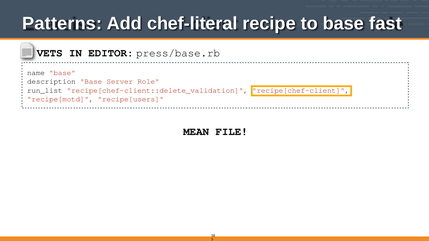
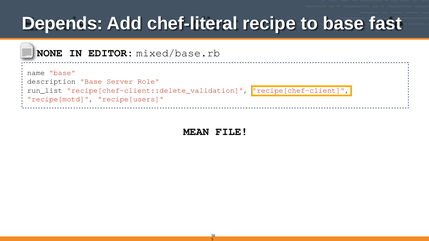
Patterns: Patterns -> Depends (62, 24)
press/base.rb: press/base.rb -> mixed/base.rb (178, 53)
VETS: VETS -> NONE (50, 53)
